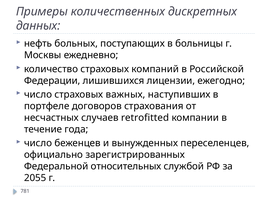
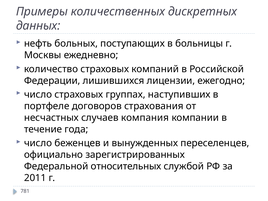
важных: важных -> группах (126, 94)
retrofitted: retrofitted -> компания (145, 118)
2055: 2055 -> 2011 (35, 178)
